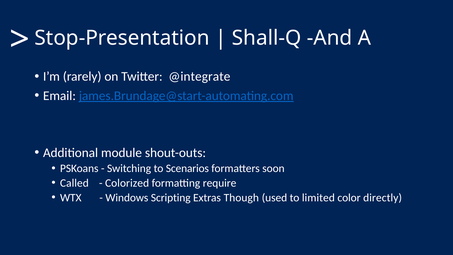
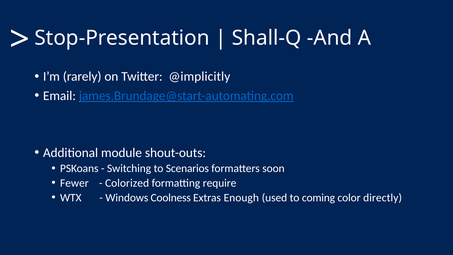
@integrate: @integrate -> @implicitly (199, 77)
Called: Called -> Fewer (74, 183)
Scripting: Scripting -> Coolness (171, 197)
Though: Though -> Enough (241, 197)
limited: limited -> coming (318, 197)
